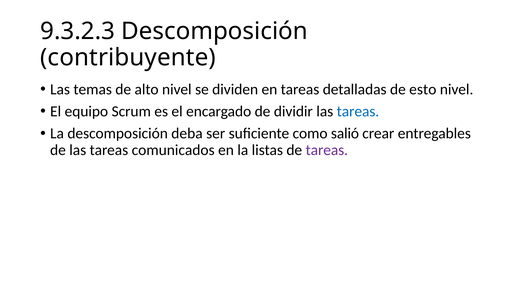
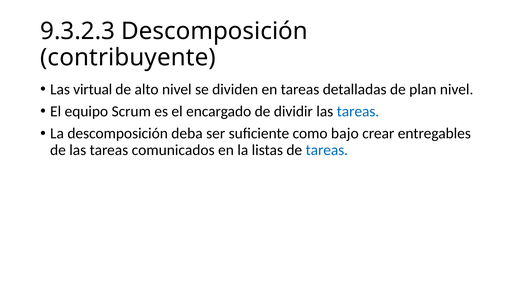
temas: temas -> virtual (93, 89)
esto: esto -> plan (423, 89)
salió: salió -> bajo (345, 134)
tareas colour: purple -> blue (327, 150)
